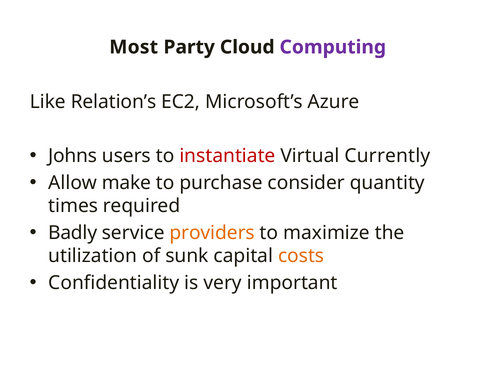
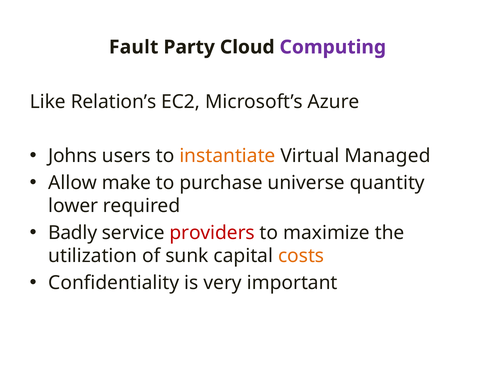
Most: Most -> Fault (134, 47)
instantiate colour: red -> orange (227, 156)
Currently: Currently -> Managed (387, 156)
consider: consider -> universe (306, 183)
times: times -> lower (73, 206)
providers colour: orange -> red (212, 233)
